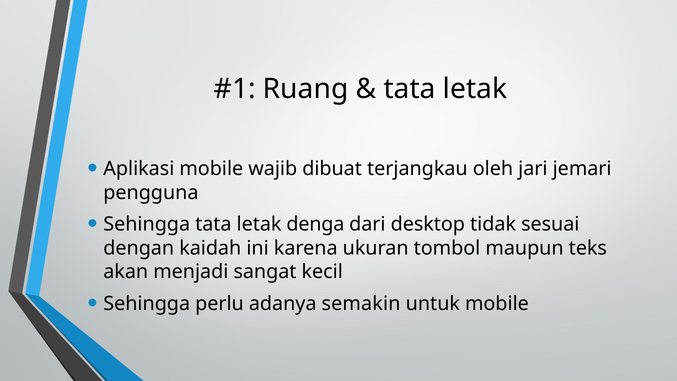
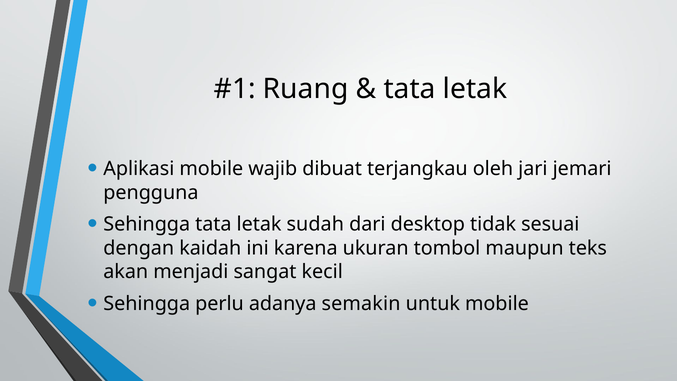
denga: denga -> sudah (315, 224)
